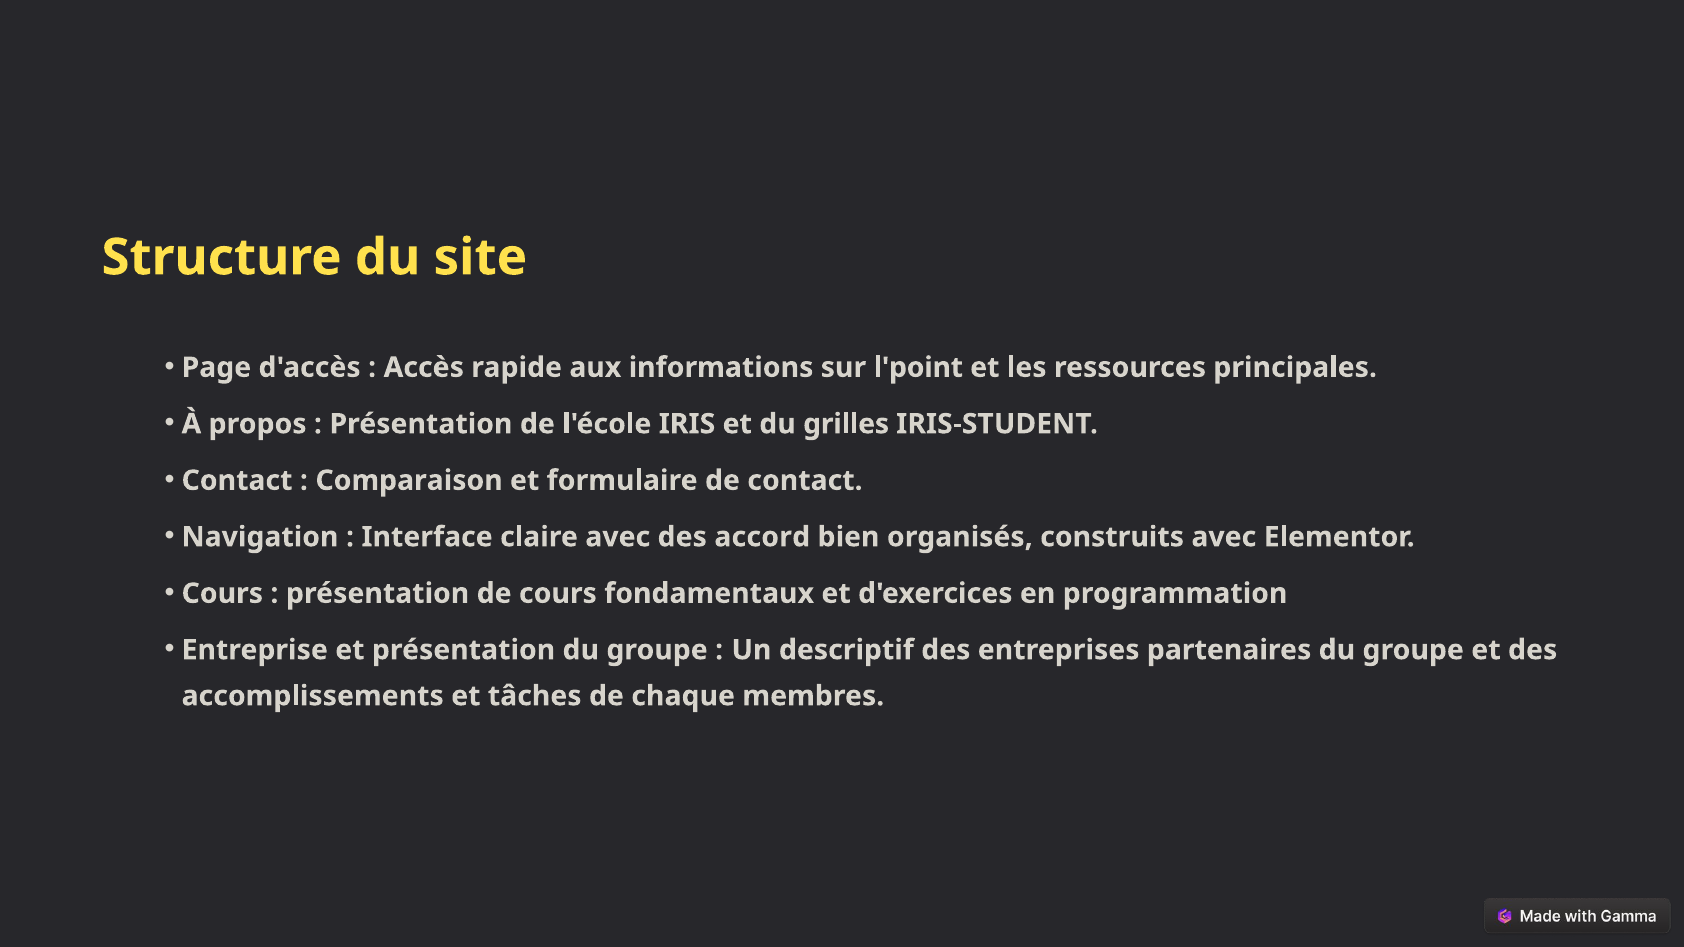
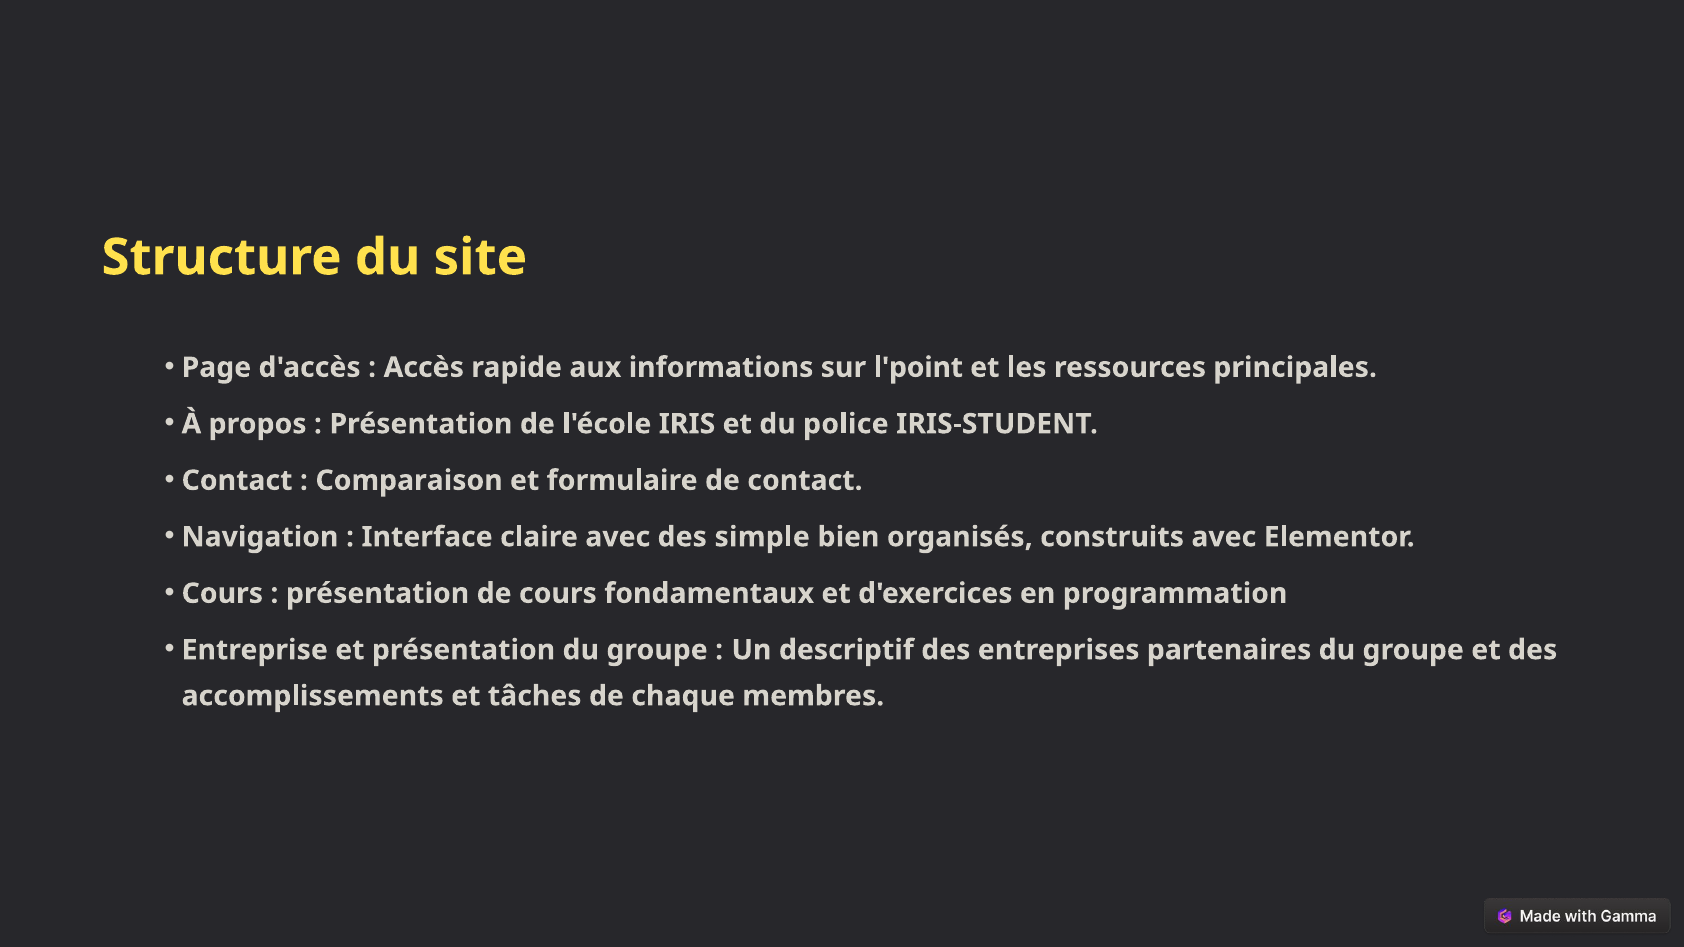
grilles: grilles -> police (846, 424)
accord: accord -> simple (762, 537)
